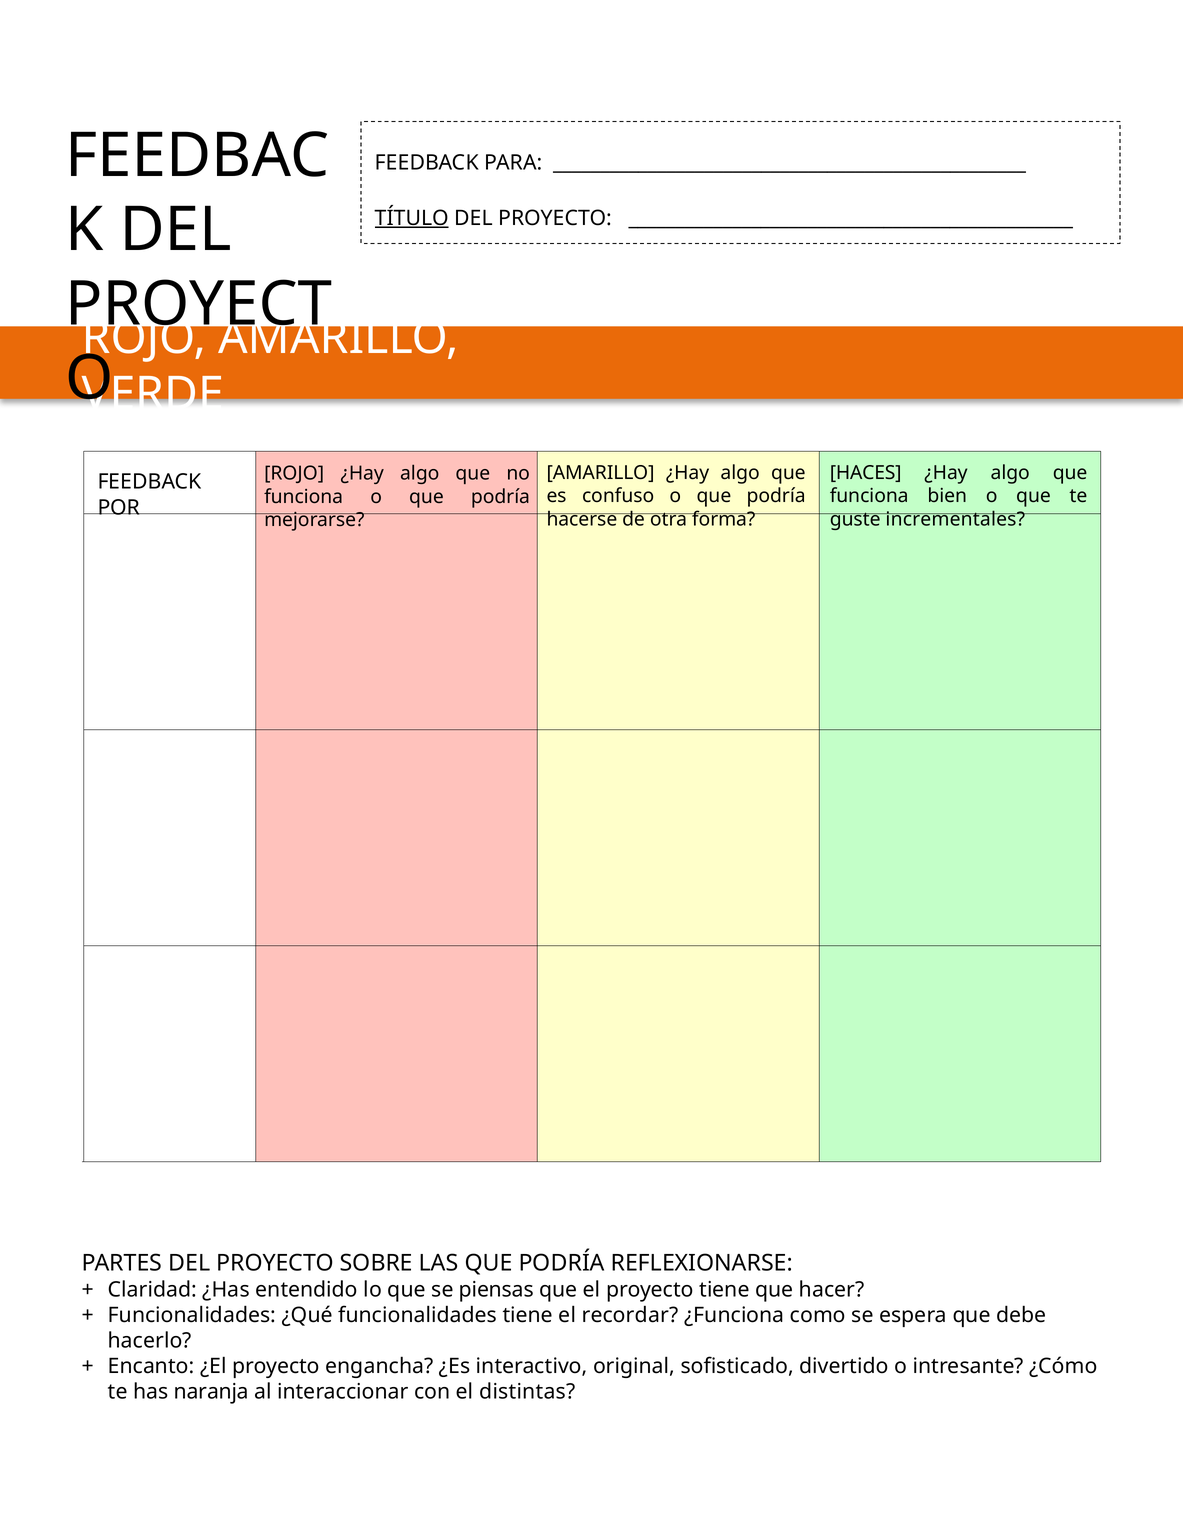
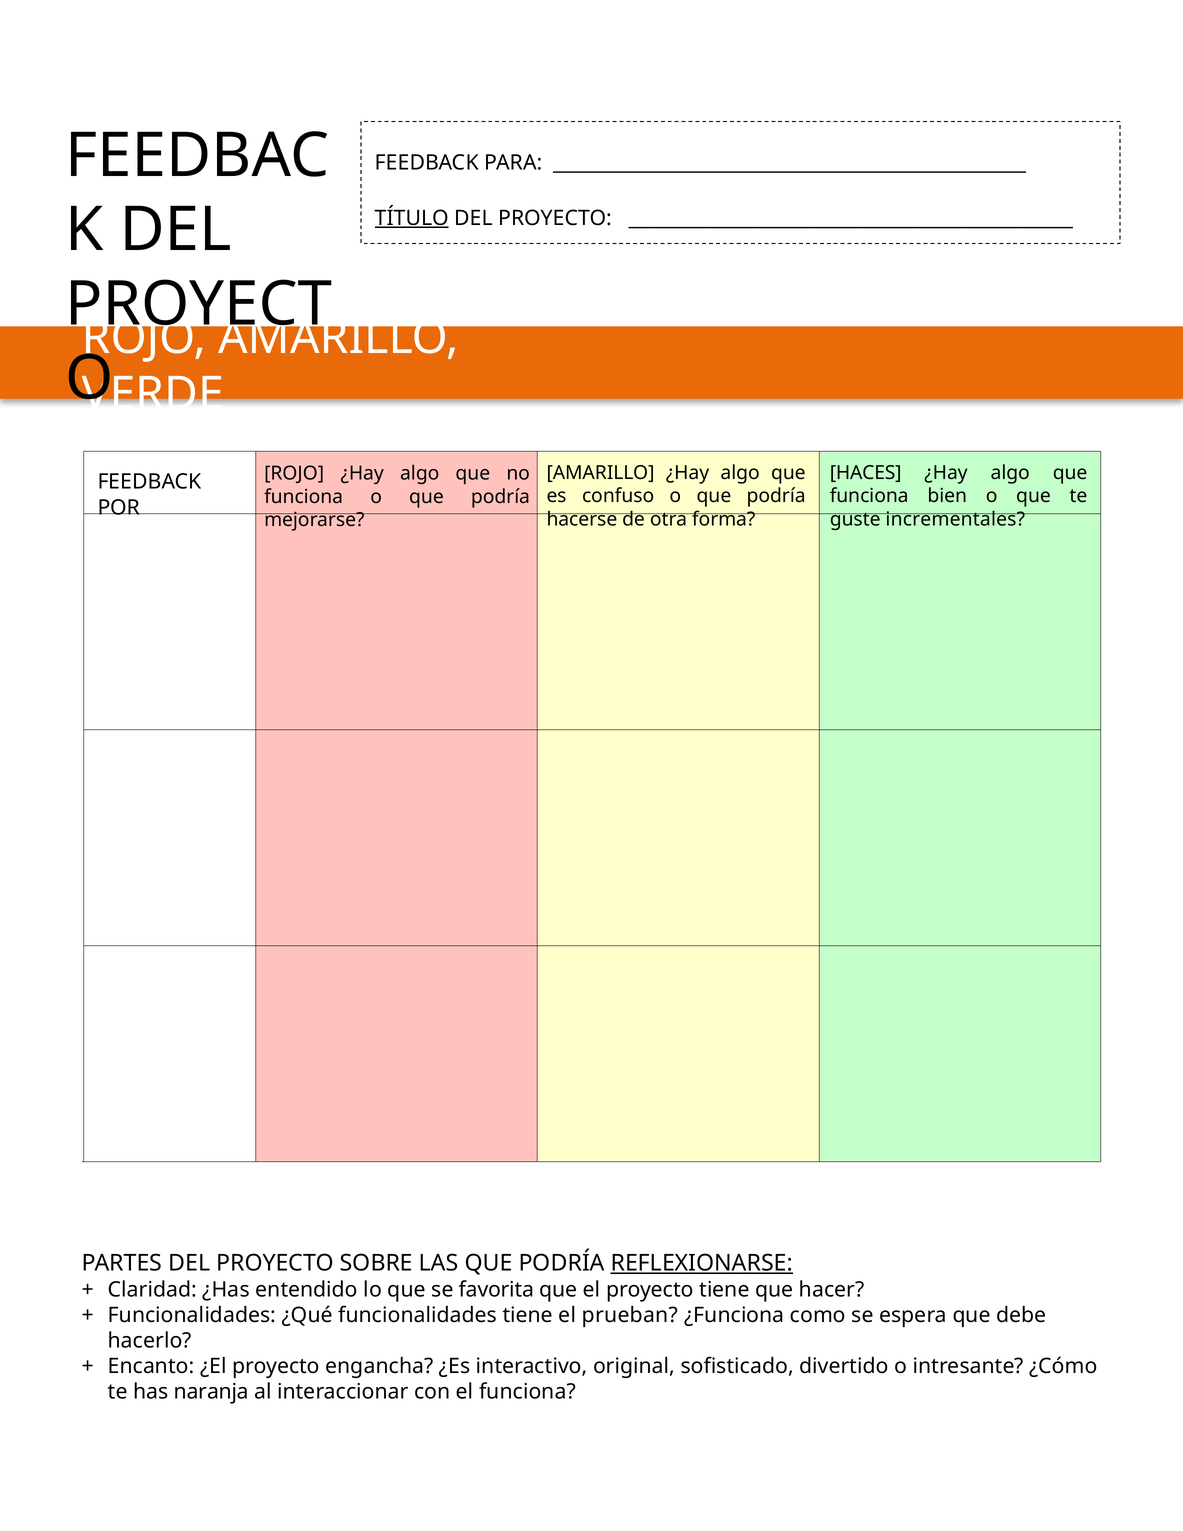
REFLEXIONARSE underline: none -> present (702, 1263)
piensas: piensas -> favorita (496, 1290)
recordar: recordar -> prueban (630, 1315)
el distintas: distintas -> funciona (527, 1392)
